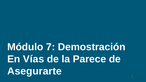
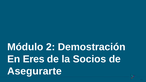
7: 7 -> 2 (51, 47)
Vías: Vías -> Eres (34, 59)
Parece: Parece -> Socios (89, 59)
